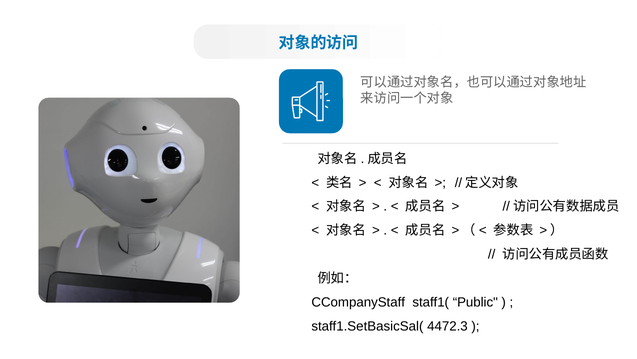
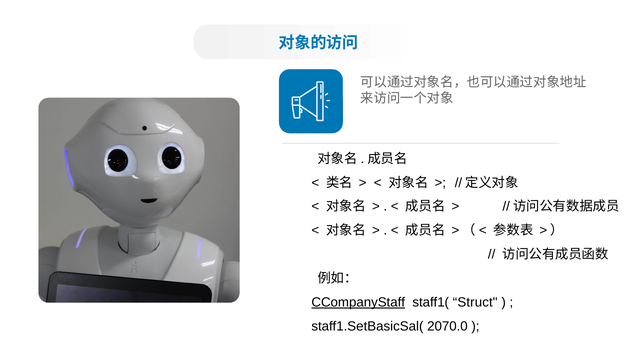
CCompanyStaff underline: none -> present (358, 302)
Public: Public -> Struct (475, 302)
4472.3: 4472.3 -> 2070.0 (447, 326)
